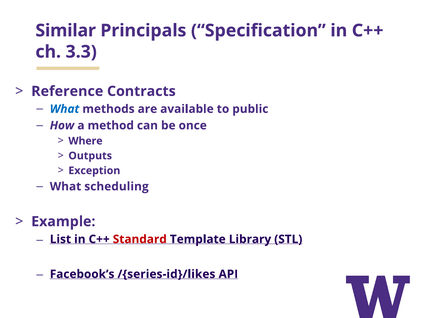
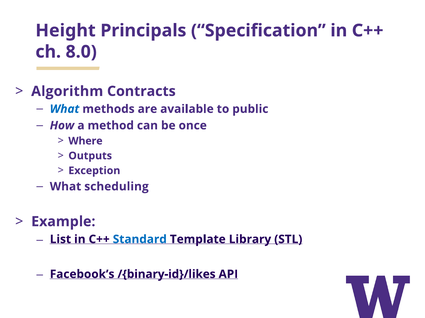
Similar: Similar -> Height (66, 31)
3.3: 3.3 -> 8.0 (81, 52)
Reference: Reference -> Algorithm (67, 91)
Standard colour: red -> blue (140, 240)
/{series-id}/likes: /{series-id}/likes -> /{binary-id}/likes (167, 275)
